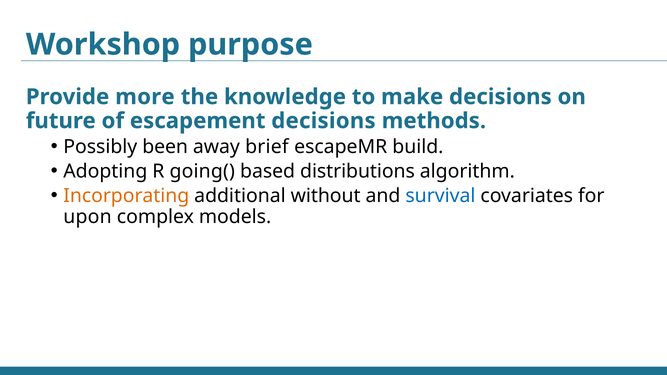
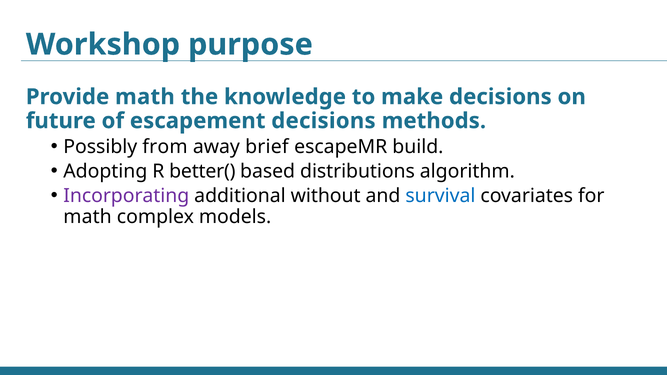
Provide more: more -> math (145, 97)
been: been -> from (165, 147)
going(: going( -> better( (202, 171)
Incorporating colour: orange -> purple (126, 196)
upon: upon -> math (88, 217)
